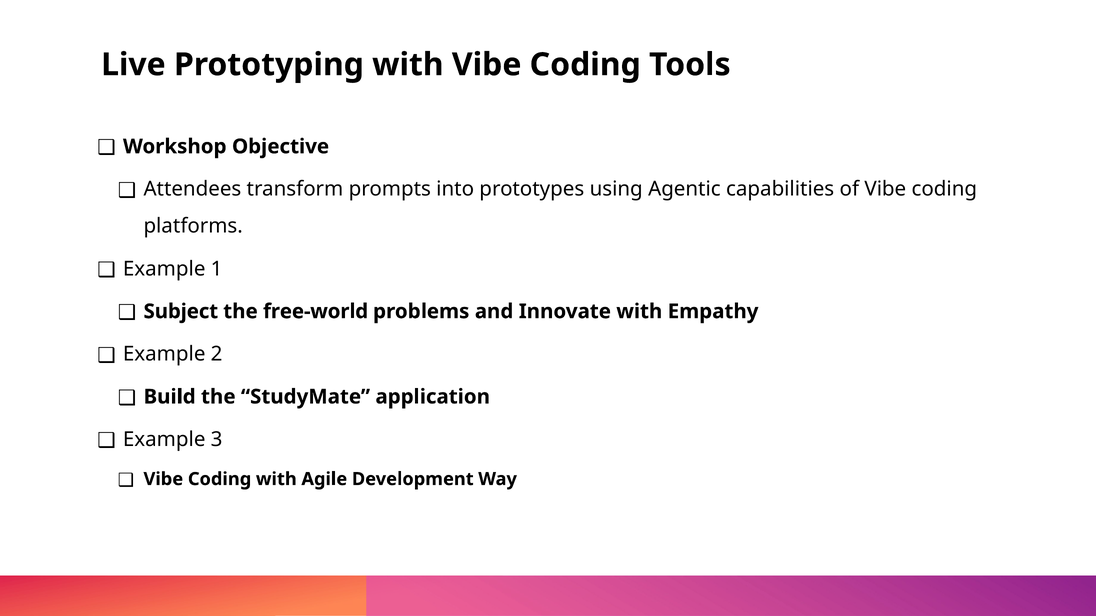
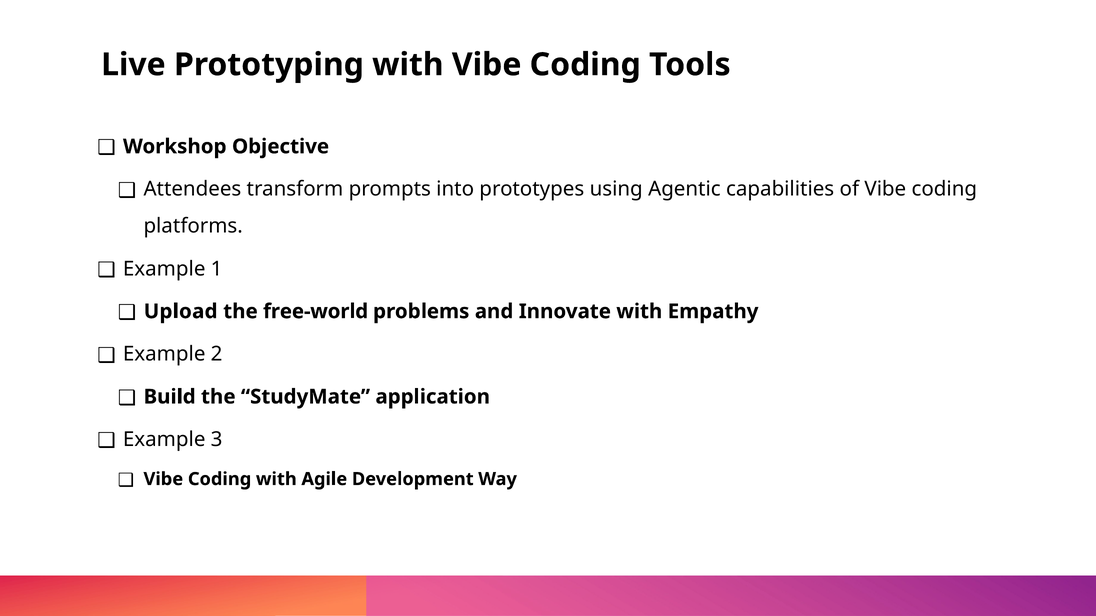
Subject: Subject -> Upload (181, 312)
